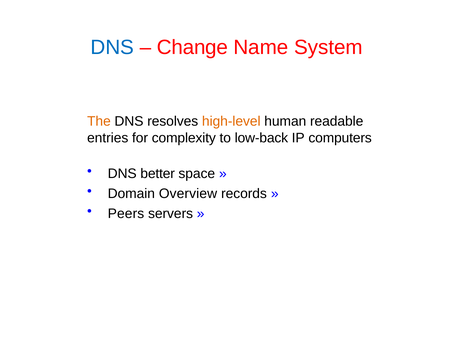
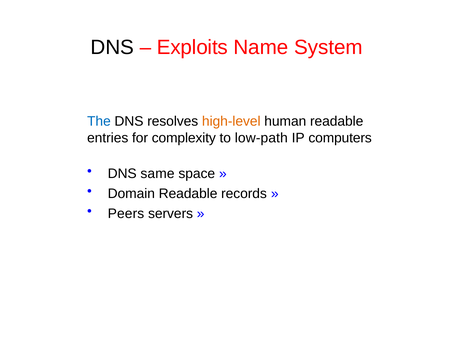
DNS colour: blue -> black (112, 47)
Change: Change -> Exploits (192, 47)
The colour: orange -> blue (99, 121)
low-back: low-back -> low-path (261, 138)
better: better -> same (158, 173)
Domain Overview: Overview -> Readable (188, 193)
